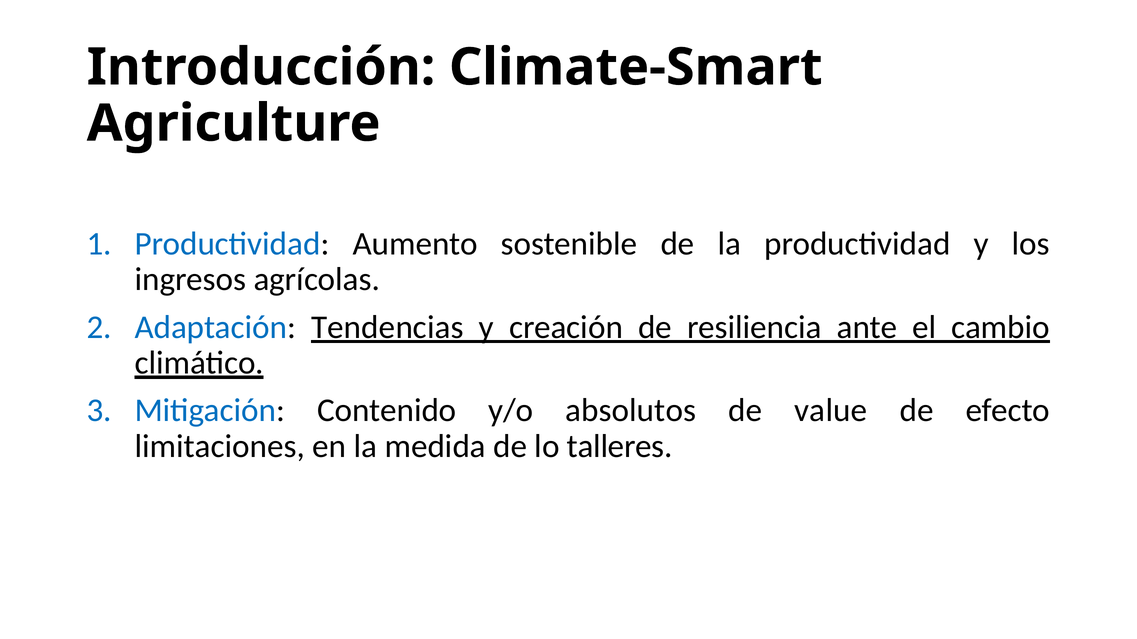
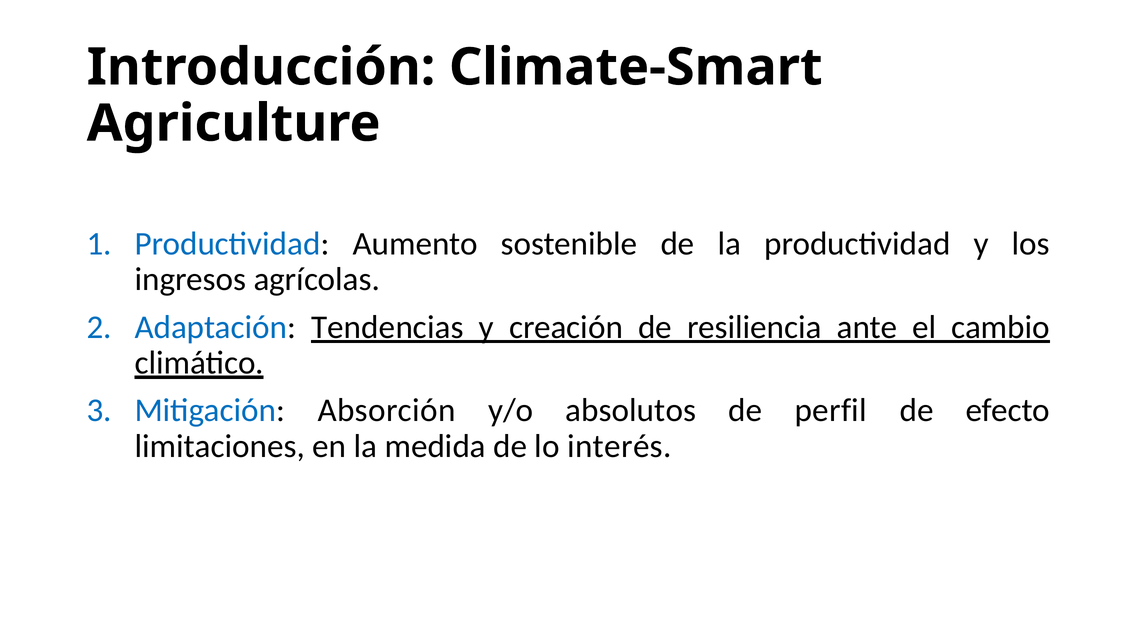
Contenido: Contenido -> Absorción (387, 411)
value: value -> perfil (831, 411)
talleres: talleres -> interés (619, 447)
